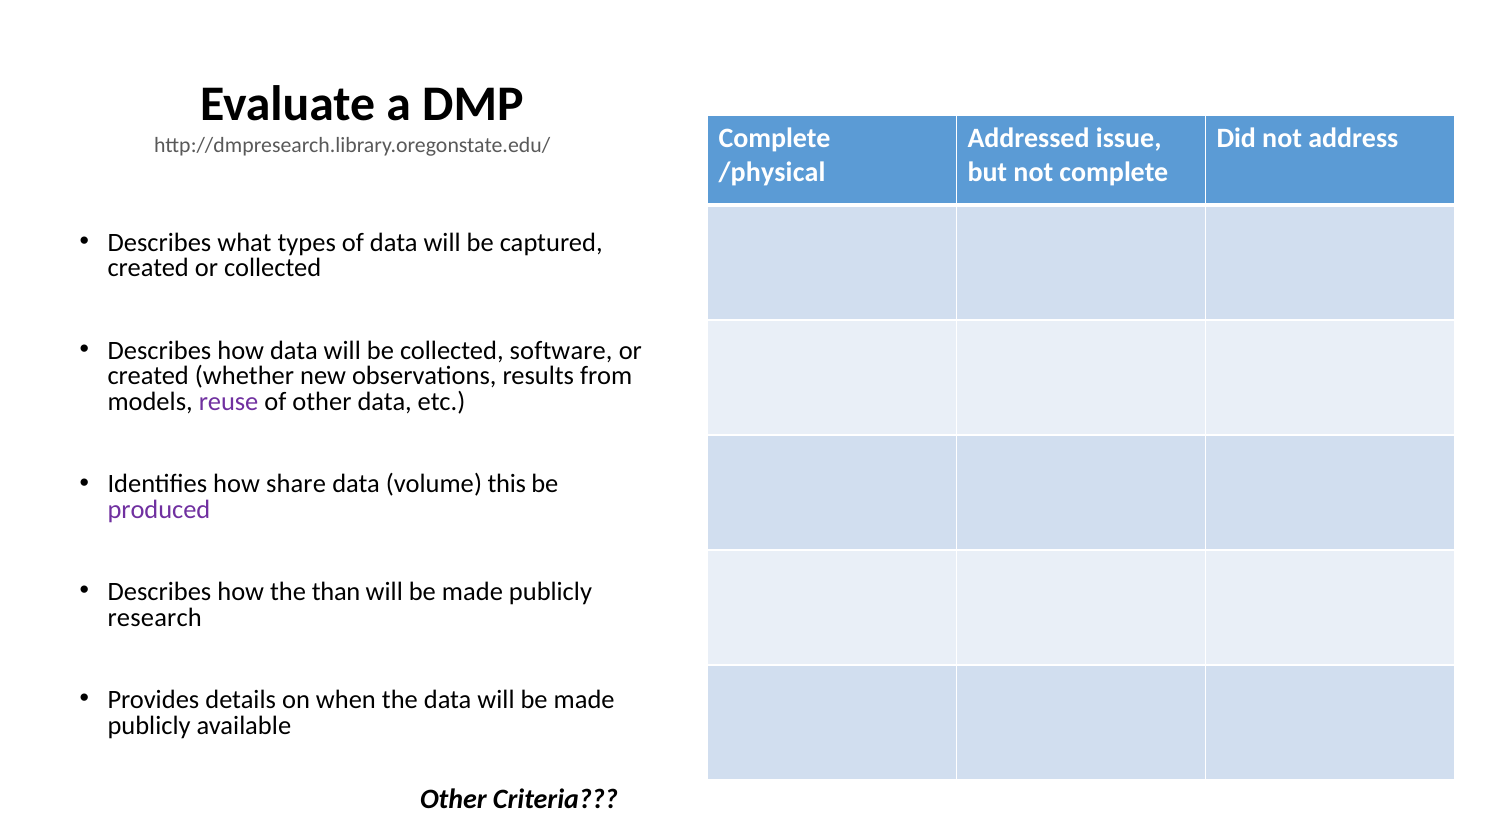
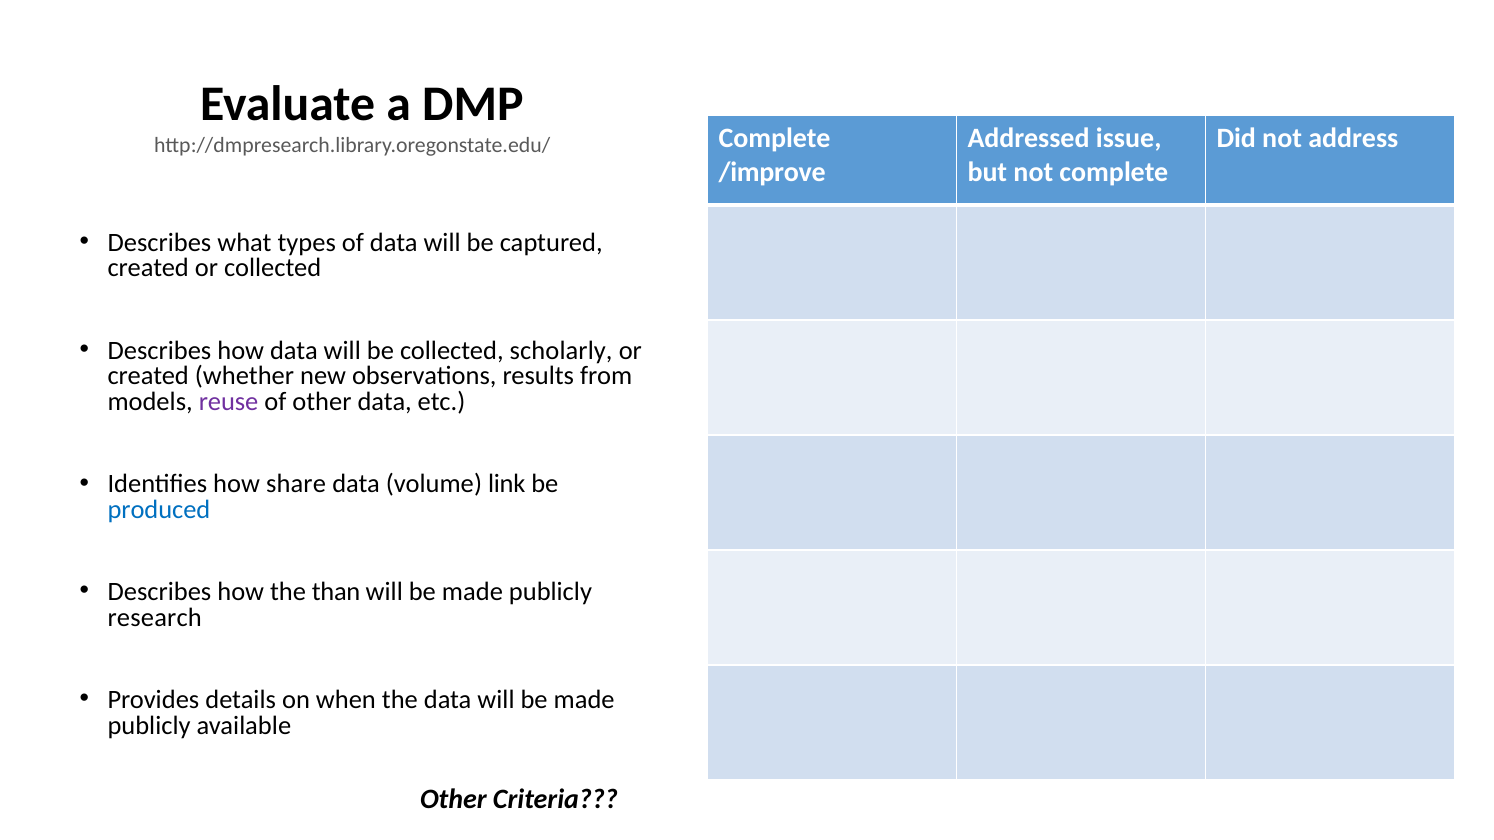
/physical: /physical -> /improve (772, 172)
software: software -> scholarly (561, 350)
this: this -> link (507, 484)
produced colour: purple -> blue (159, 510)
